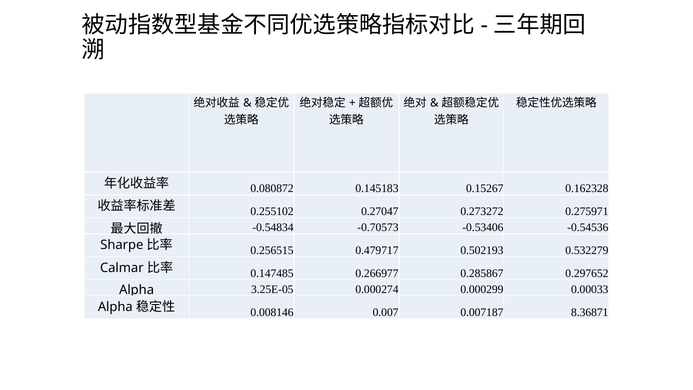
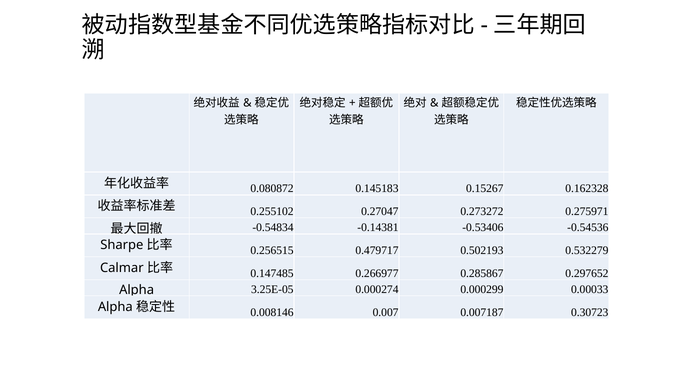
-0.70573: -0.70573 -> -0.14381 (378, 228)
8.36871: 8.36871 -> 0.30723 (590, 312)
